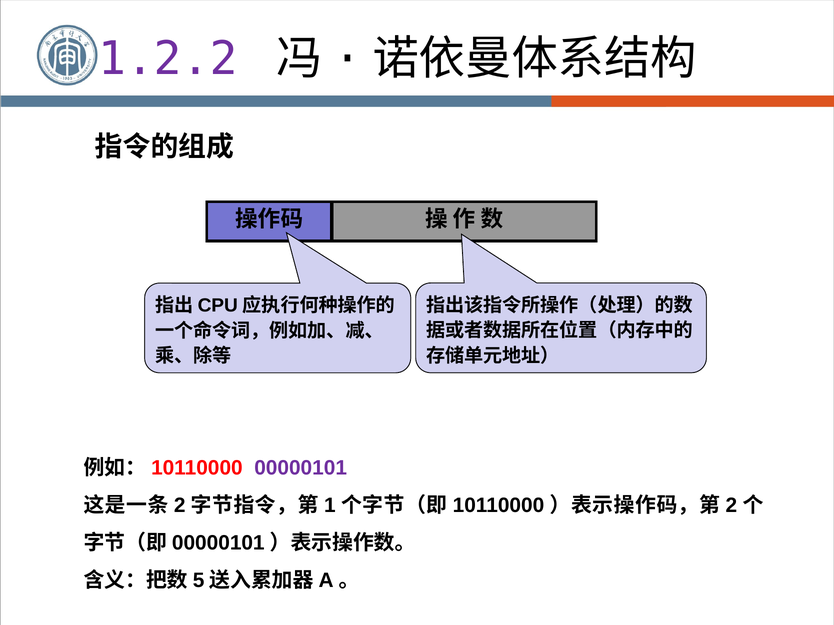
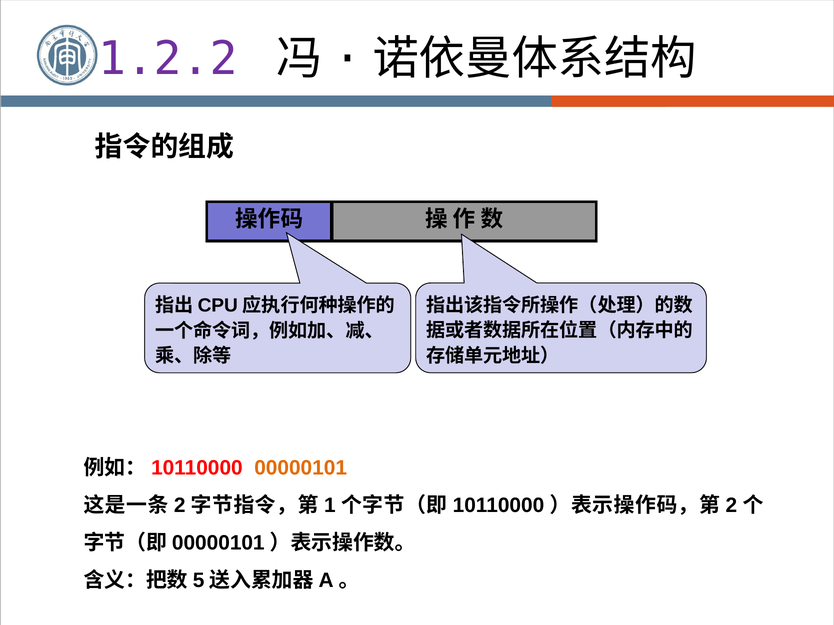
00000101 colour: purple -> orange (301, 468)
